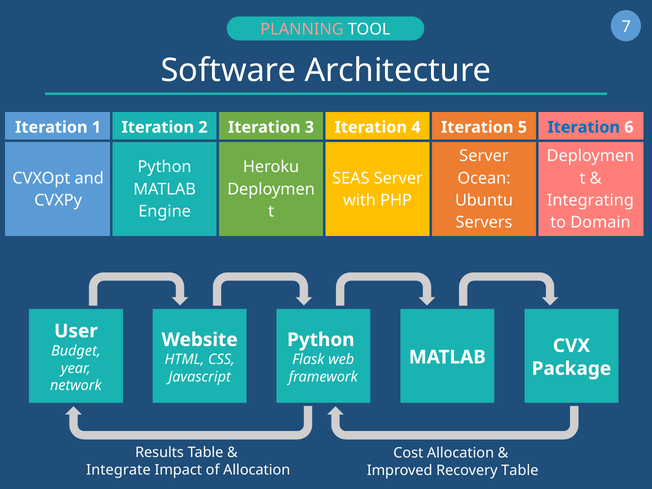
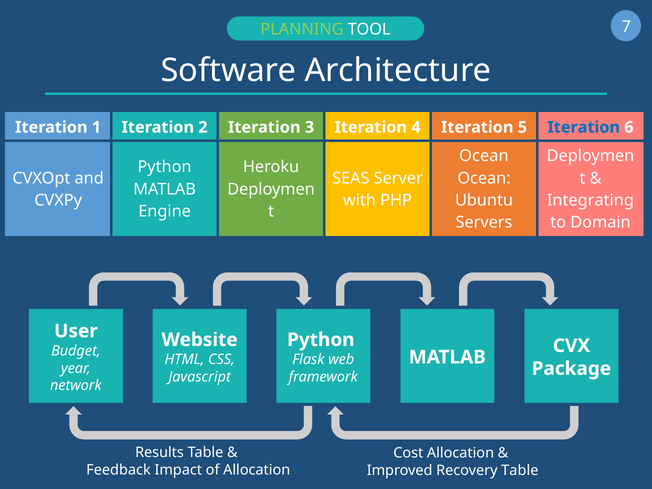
PLANNING colour: pink -> light green (302, 30)
Server: Server -> Ocean (484, 156)
Integrate: Integrate -> Feedback (119, 470)
